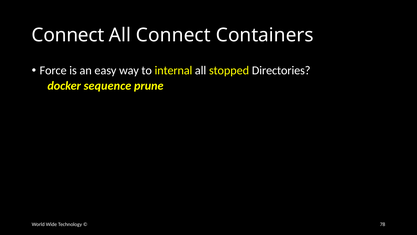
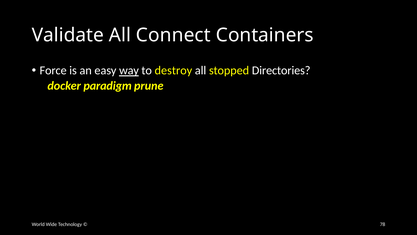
Connect: Connect -> Validate (68, 35)
way underline: none -> present (129, 70)
internal: internal -> destroy (173, 70)
sequence: sequence -> paradigm (108, 86)
